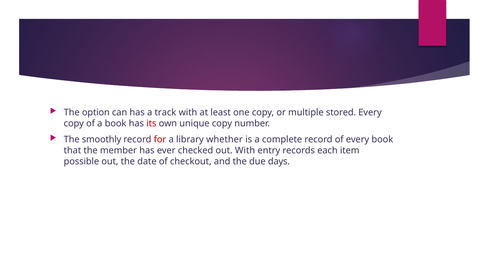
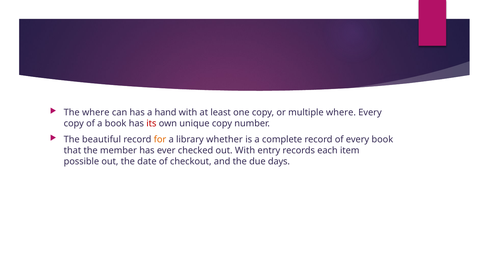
The option: option -> where (96, 112)
track: track -> hand (166, 112)
multiple stored: stored -> where (341, 112)
smoothly: smoothly -> beautiful (102, 140)
for colour: red -> orange (160, 140)
